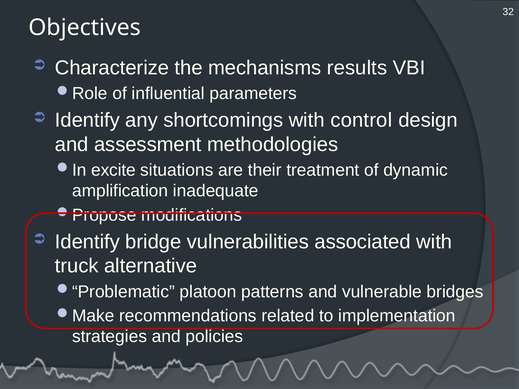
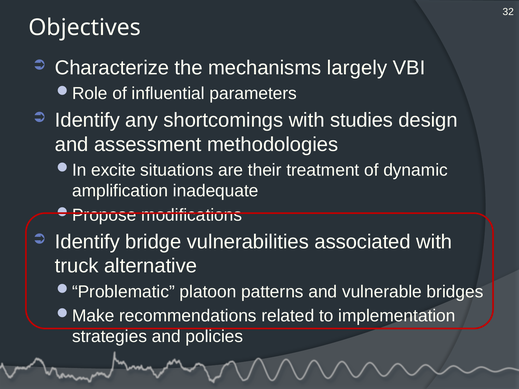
results: results -> largely (357, 68)
control: control -> studies (362, 120)
